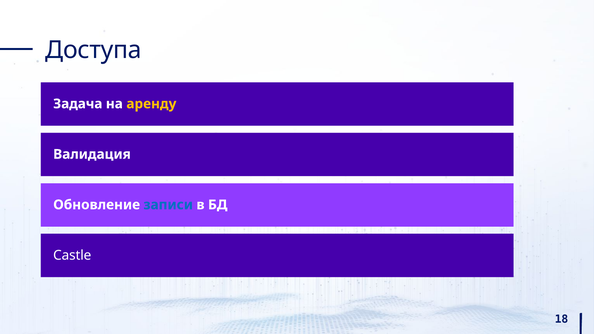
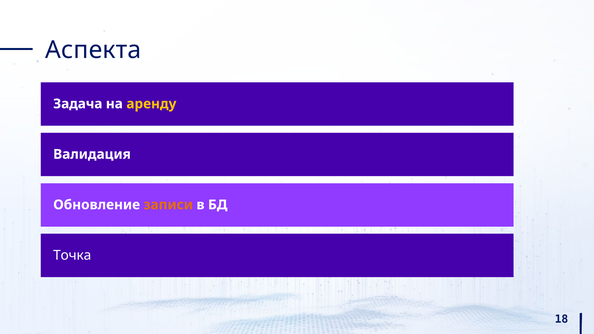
Доступа: Доступа -> Аспекта (93, 50)
записи colour: blue -> orange (168, 205)
Castle: Castle -> Точка (72, 255)
